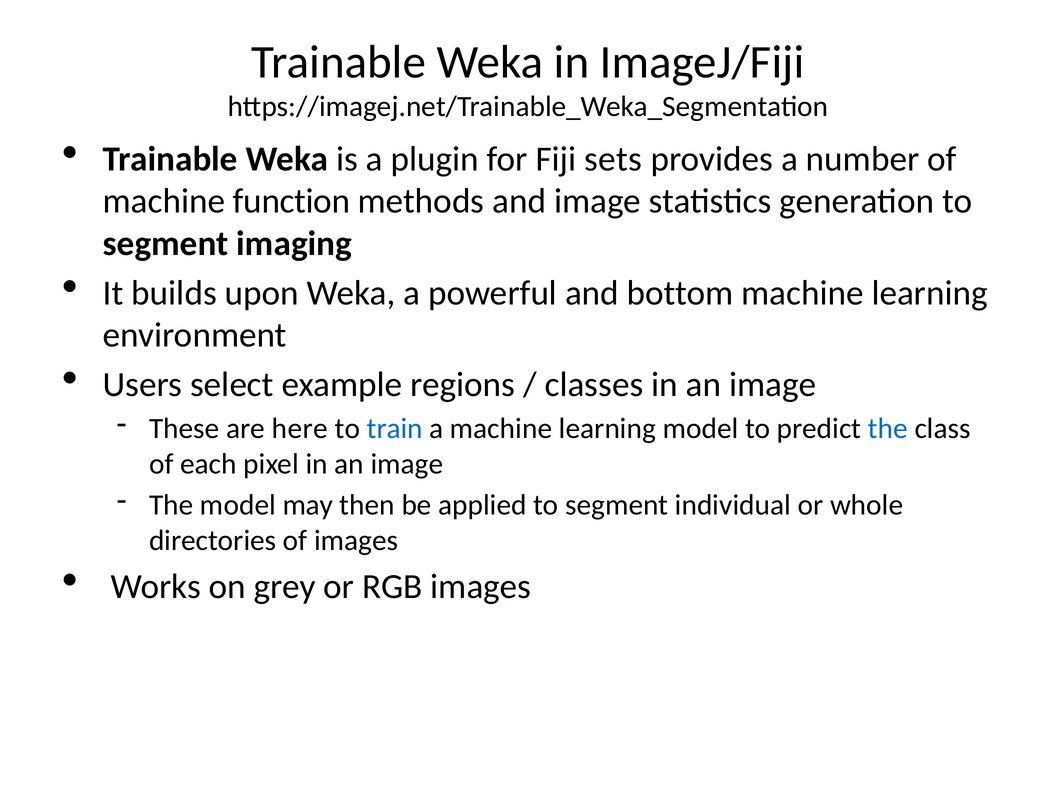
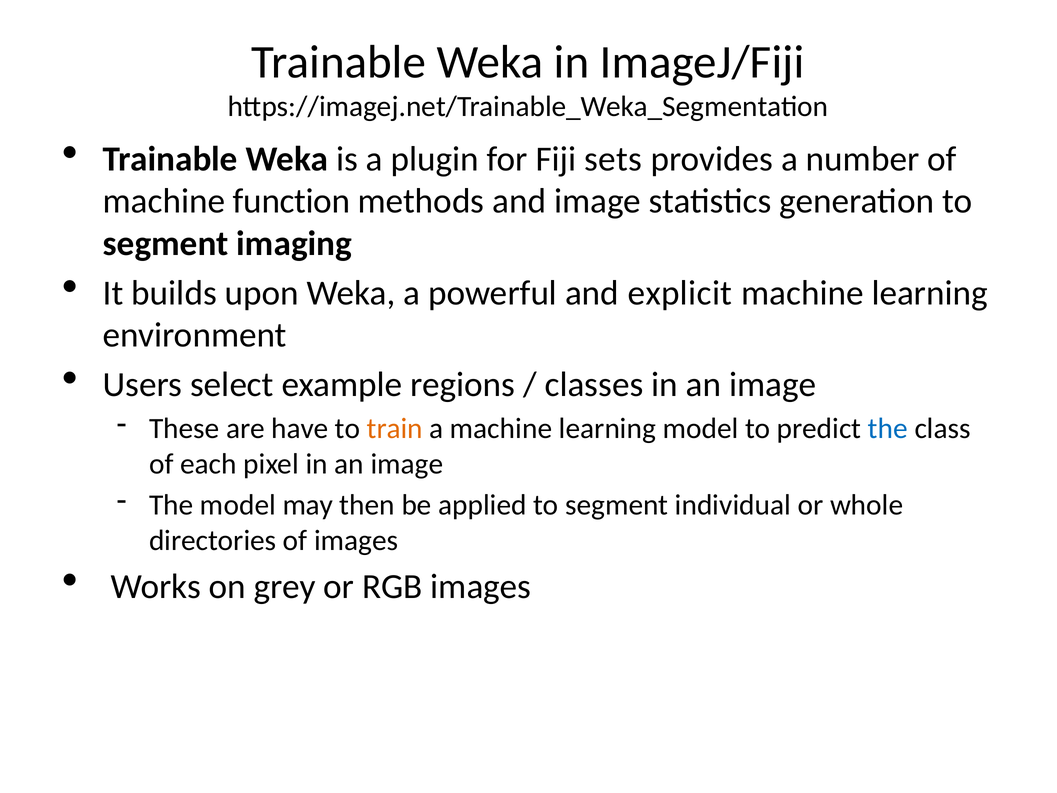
bottom: bottom -> explicit (680, 293)
here: here -> have (300, 429)
train colour: blue -> orange (395, 429)
